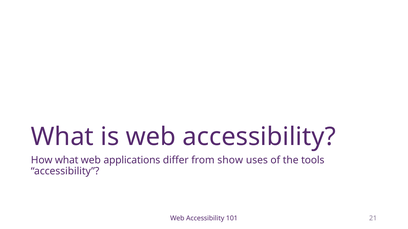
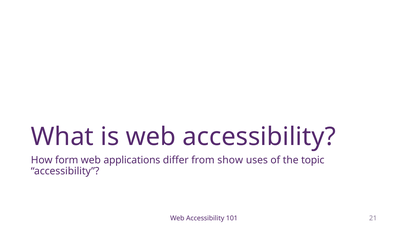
How what: what -> form (67, 161)
tools: tools -> topic (313, 161)
